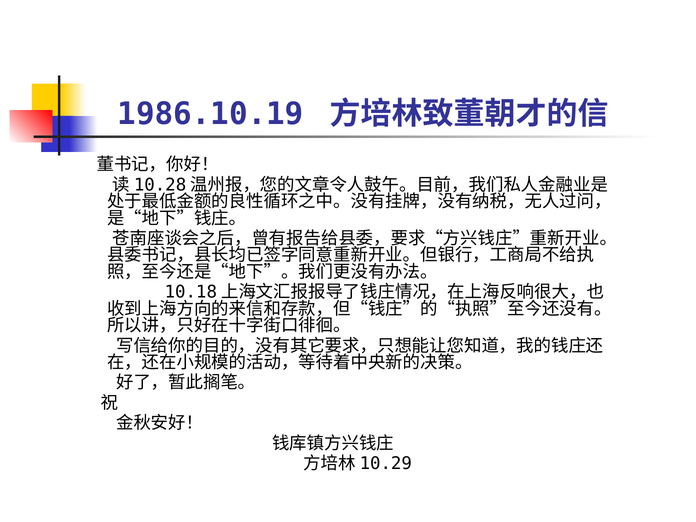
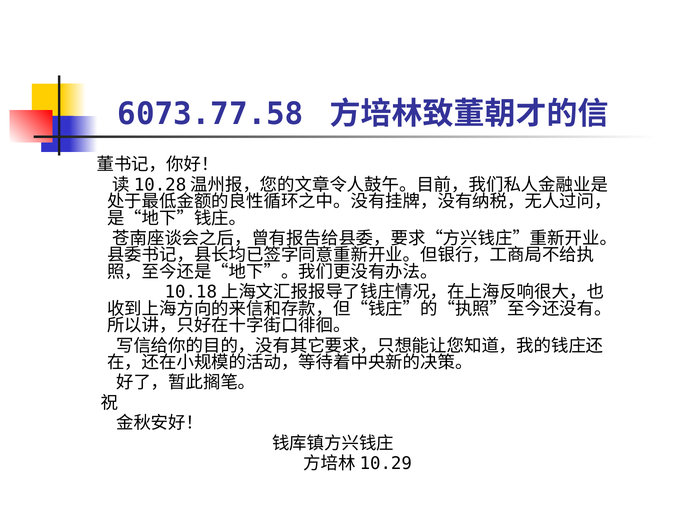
1986.10.19: 1986.10.19 -> 6073.77.58 (210, 114)
